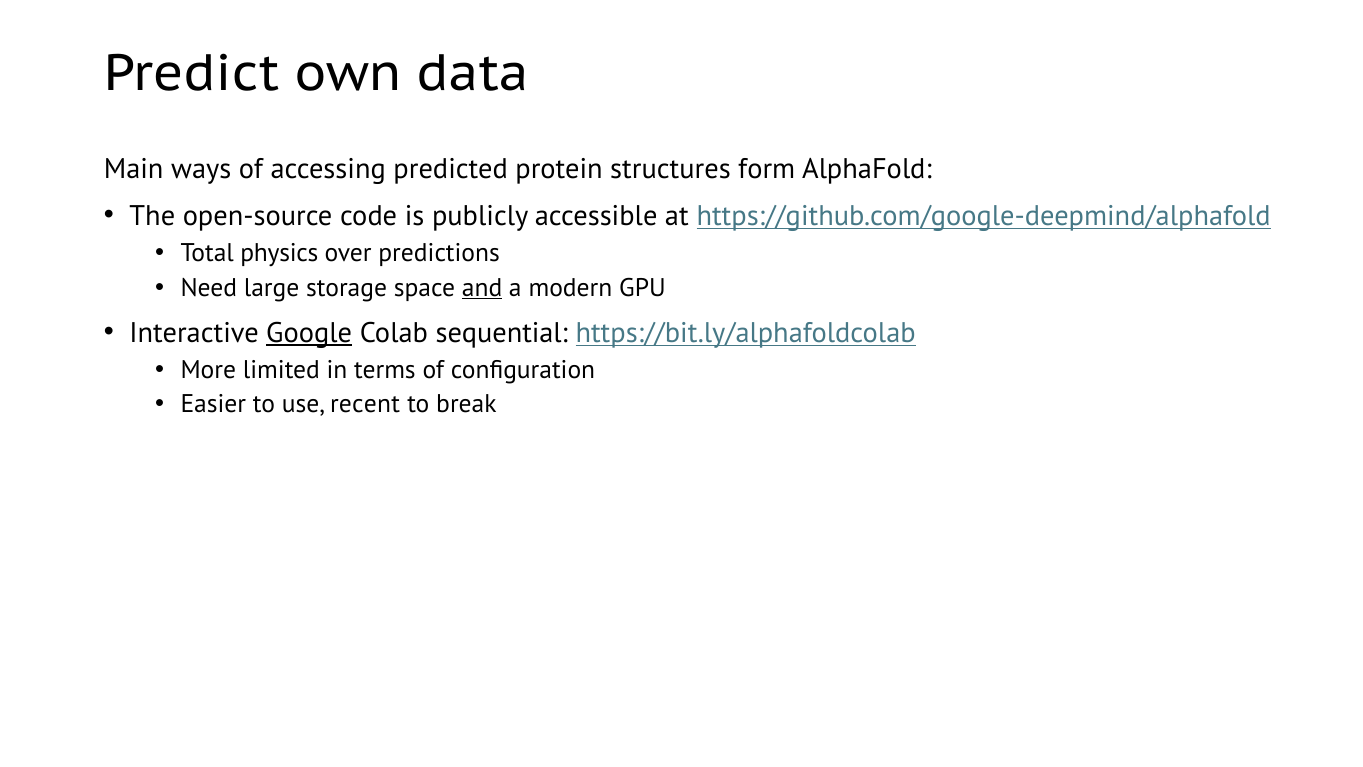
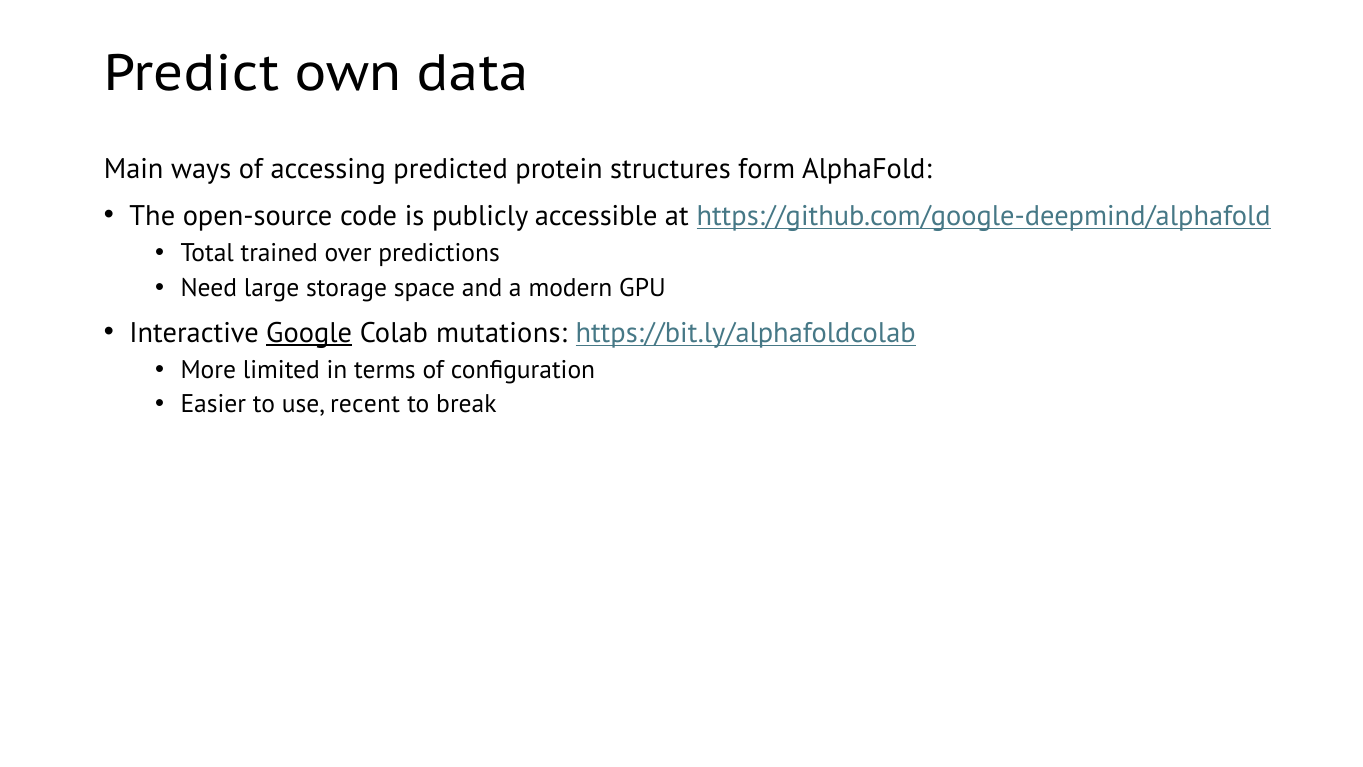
physics: physics -> trained (279, 253)
and underline: present -> none (482, 288)
sequential: sequential -> mutations (502, 333)
